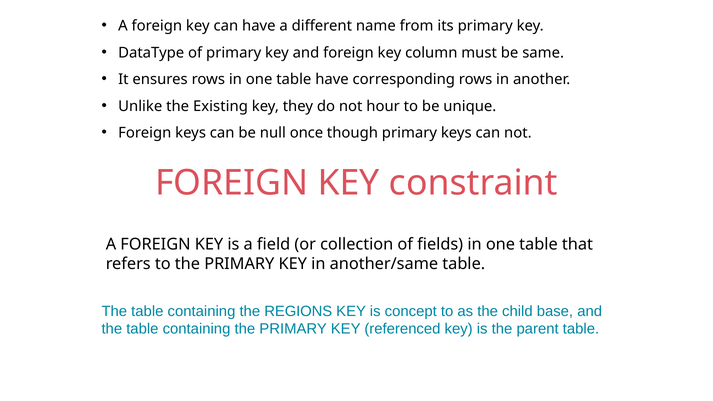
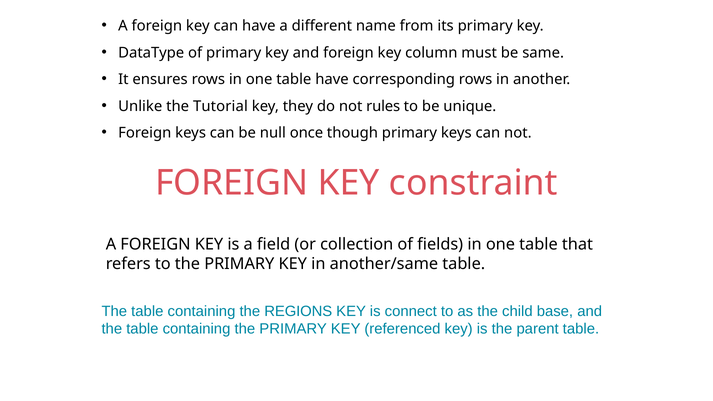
Existing: Existing -> Tutorial (220, 106)
hour: hour -> rules (383, 106)
concept: concept -> connect (411, 311)
